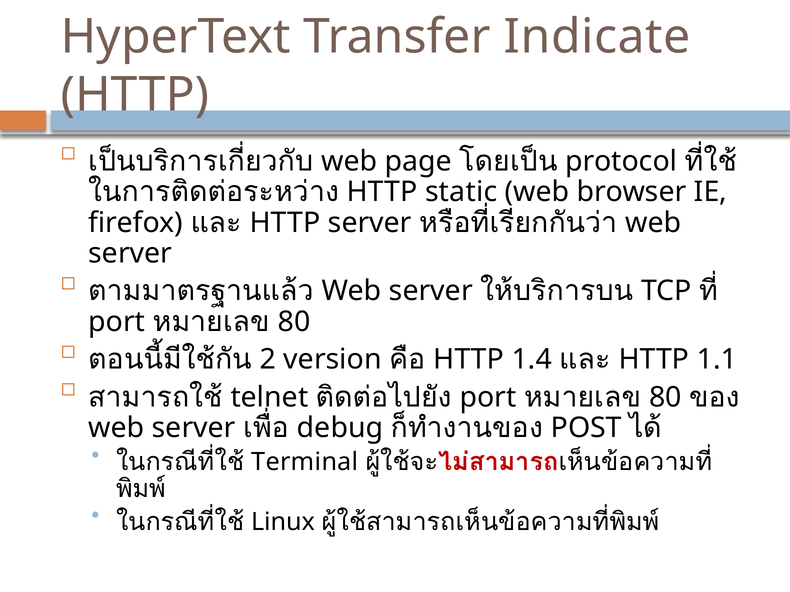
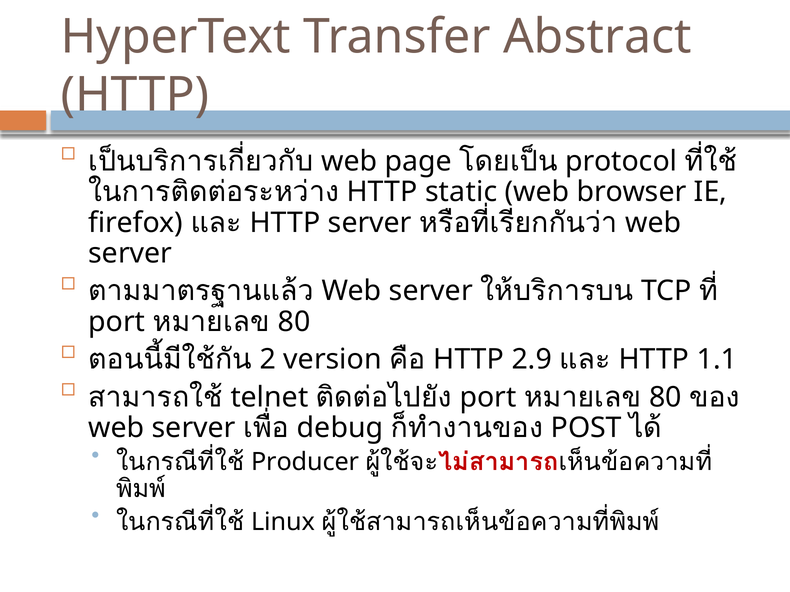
Indicate: Indicate -> Abstract (597, 37)
1.4: 1.4 -> 2.9 (532, 360)
Terminal: Terminal -> Producer (305, 462)
